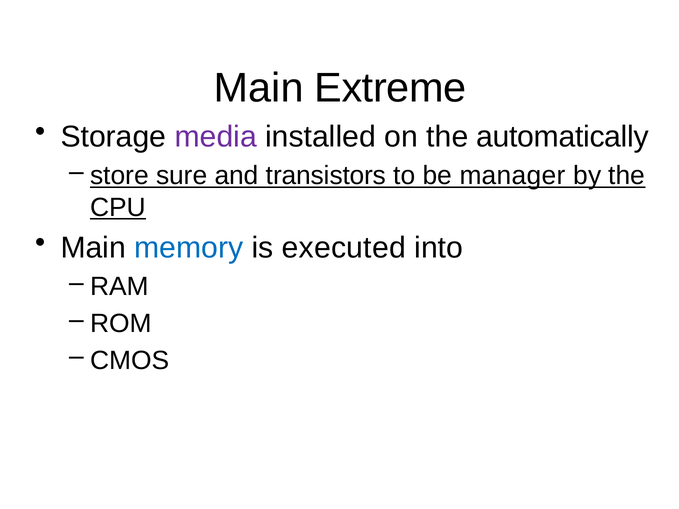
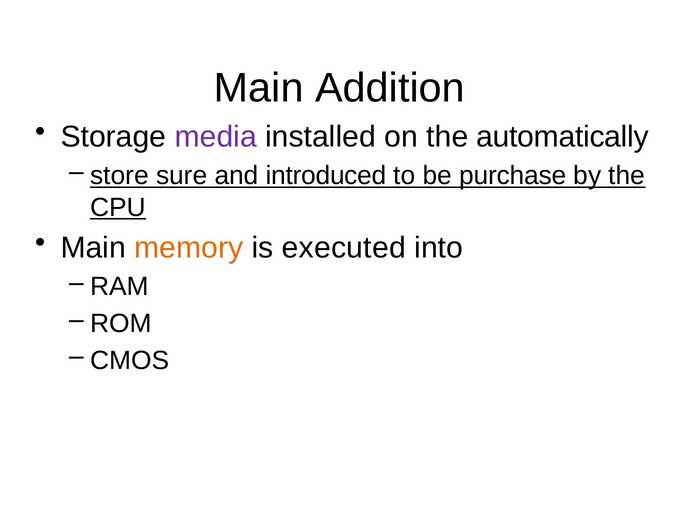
Extreme: Extreme -> Addition (390, 88)
transistors: transistors -> introduced (326, 176)
manager: manager -> purchase (513, 176)
memory colour: blue -> orange (189, 248)
